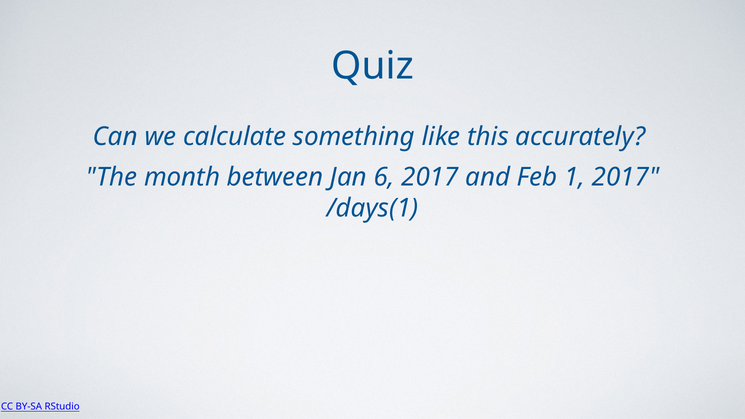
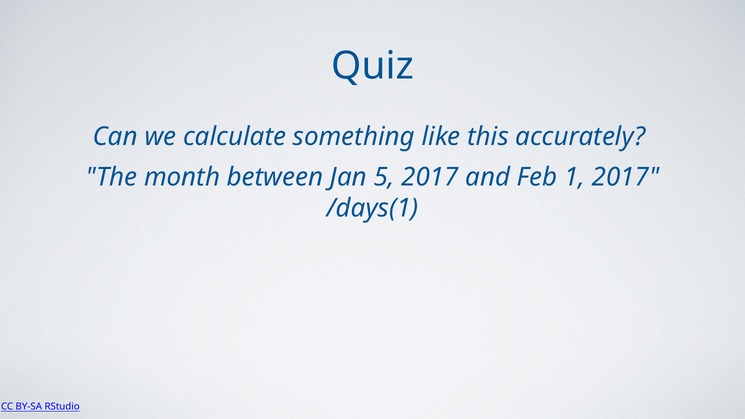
6: 6 -> 5 (384, 177)
